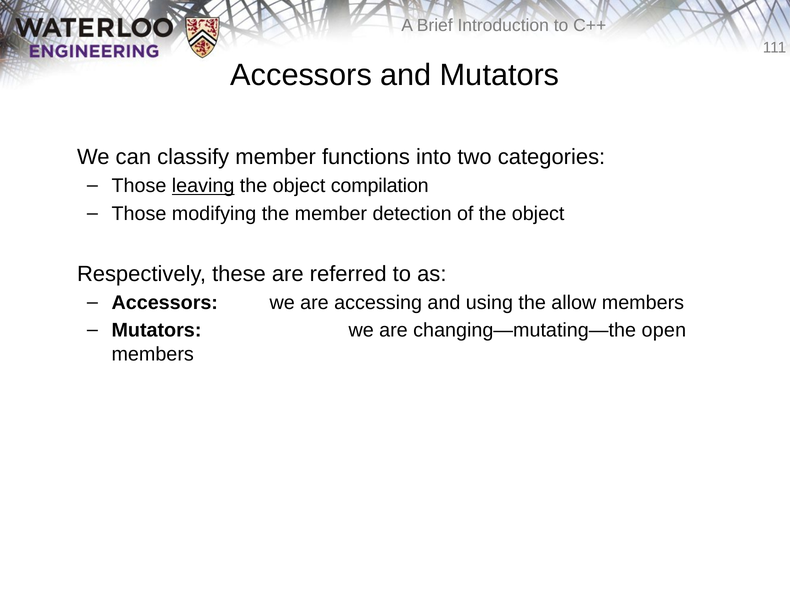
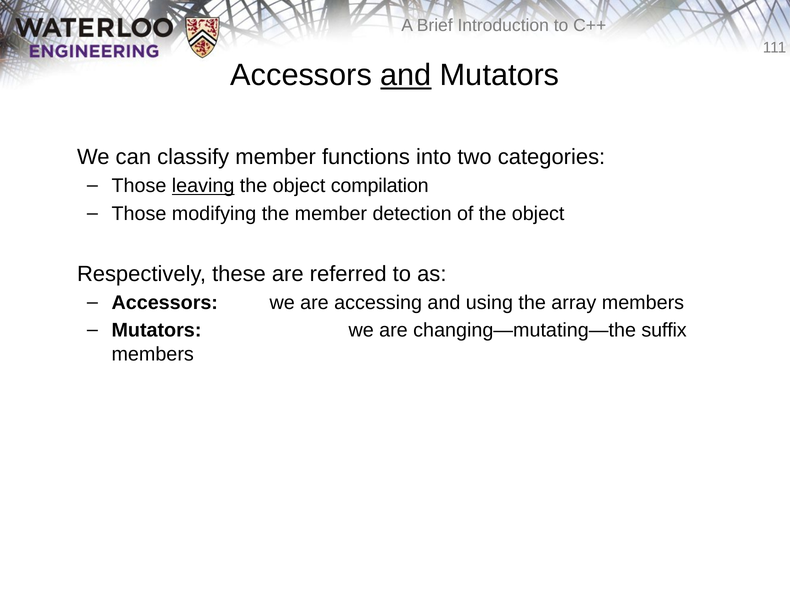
and underline: none -> present (406, 75)
allow: allow -> array (574, 302)
open: open -> suffix (664, 330)
